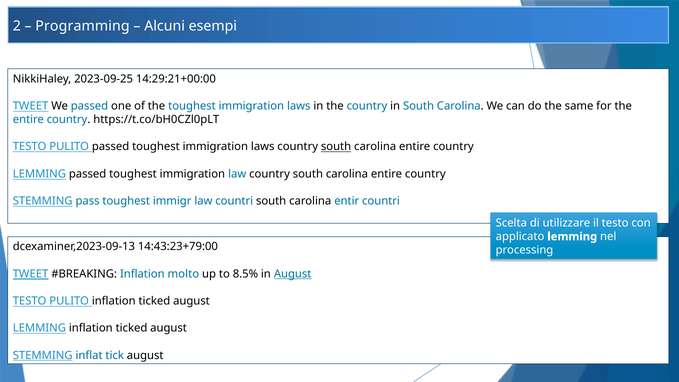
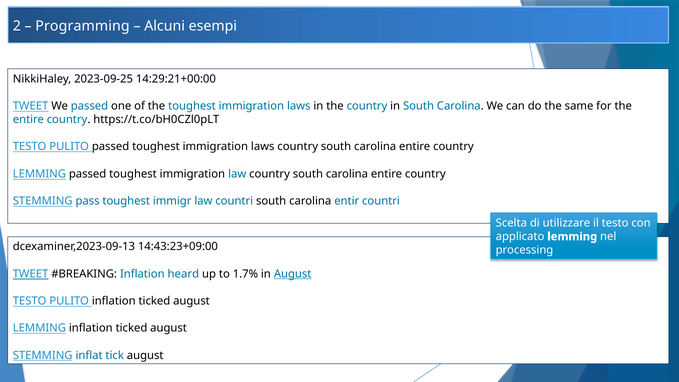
south underline: present -> none (336, 147)
14:43:23+79:00: 14:43:23+79:00 -> 14:43:23+09:00 (178, 247)
molto: molto -> heard (183, 274)
8.5%: 8.5% -> 1.7% (245, 274)
